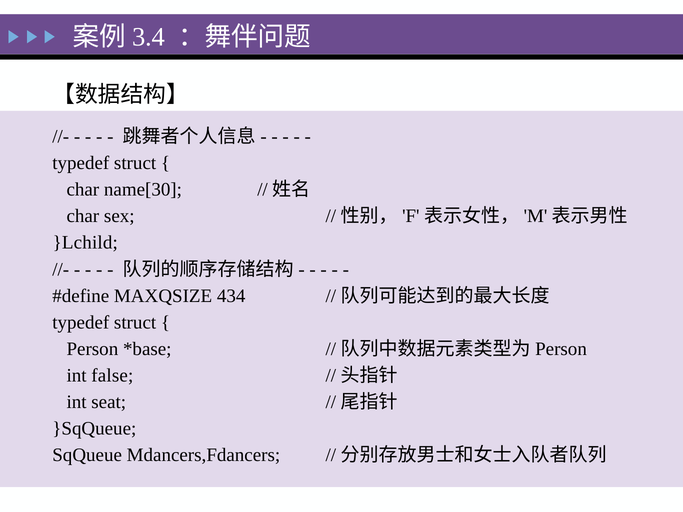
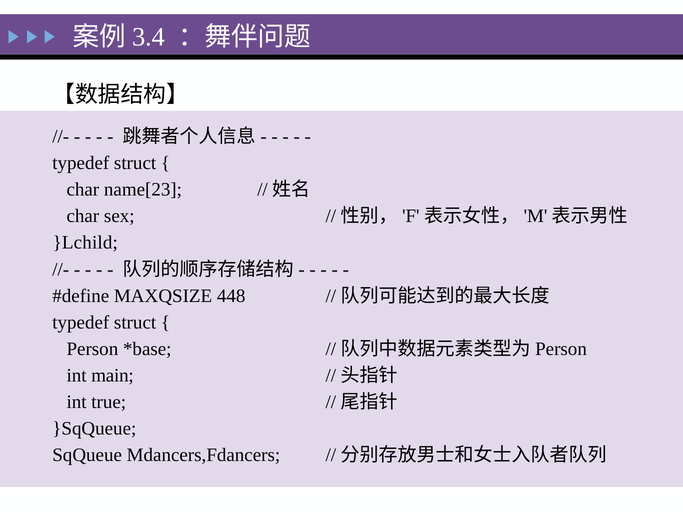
name[30: name[30 -> name[23 (143, 190)
434: 434 -> 448 (231, 296)
false: false -> main (113, 376)
seat: seat -> true (109, 402)
